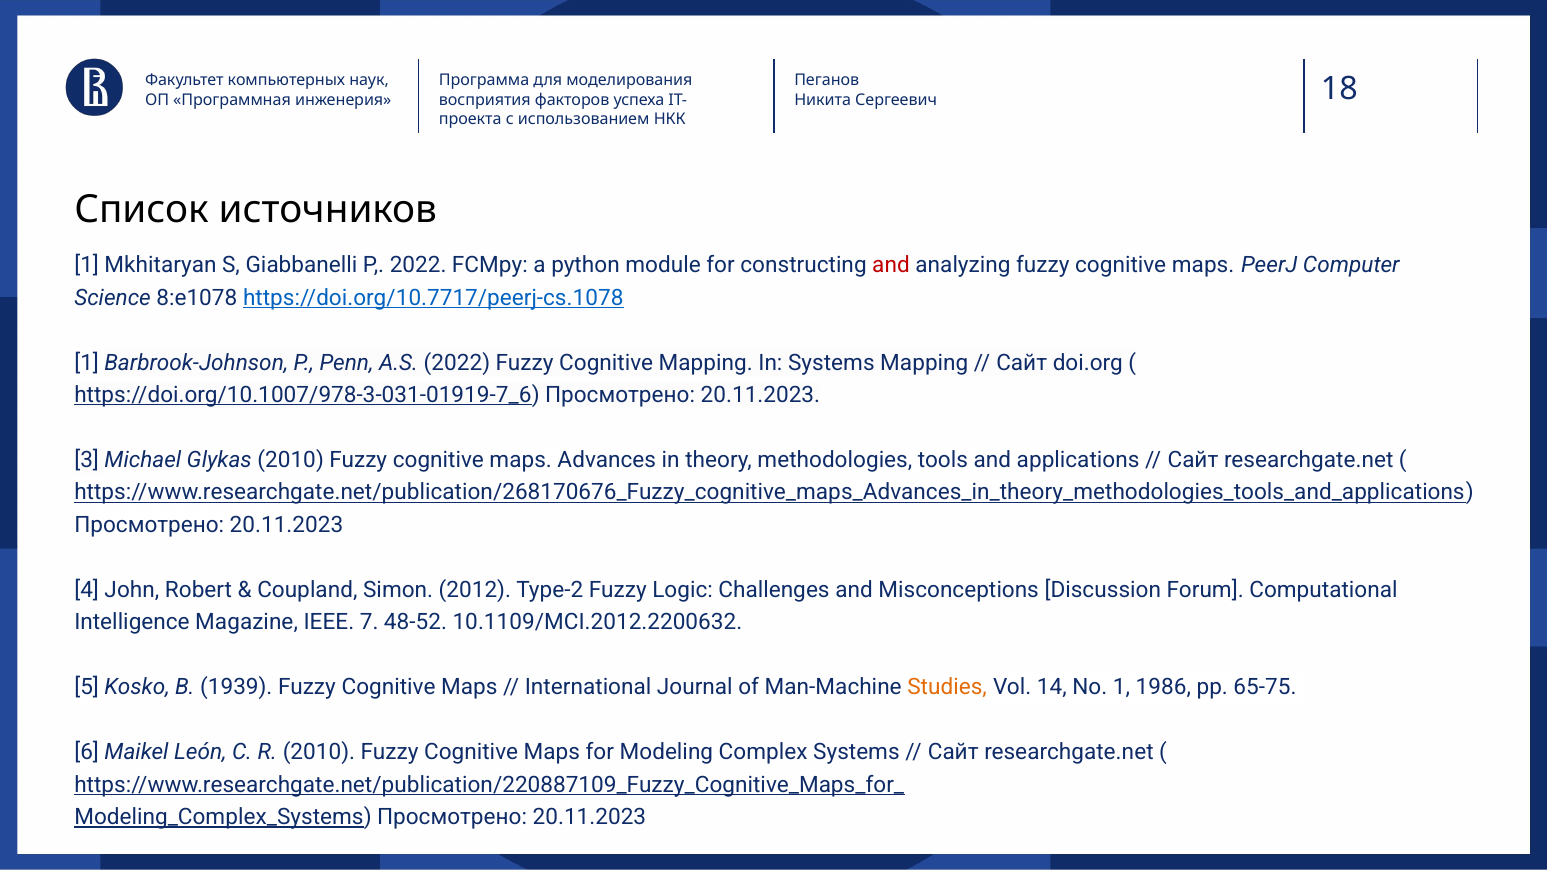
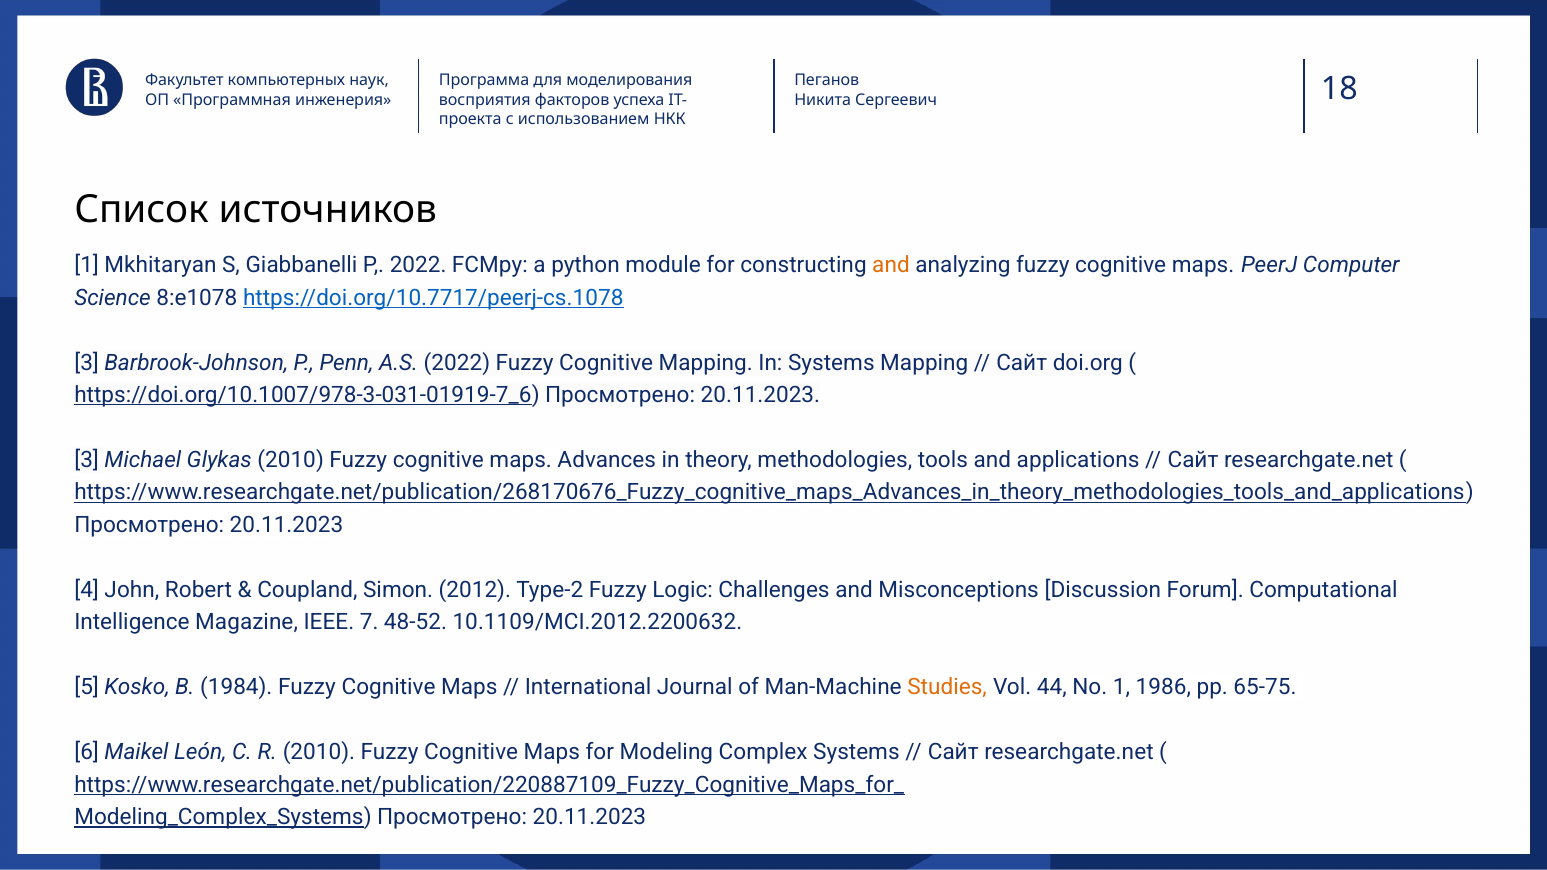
and colour: red -> orange (891, 265)
1: 1 -> 3 (87, 363)
1939: 1939 -> 1984 (236, 688)
14: 14 -> 44 (1052, 688)
